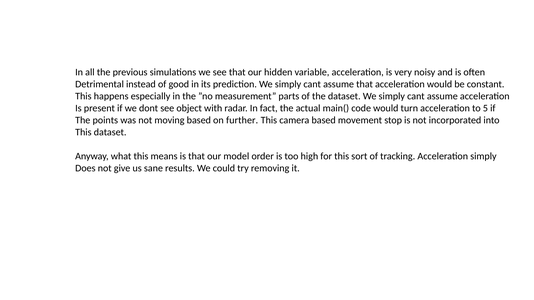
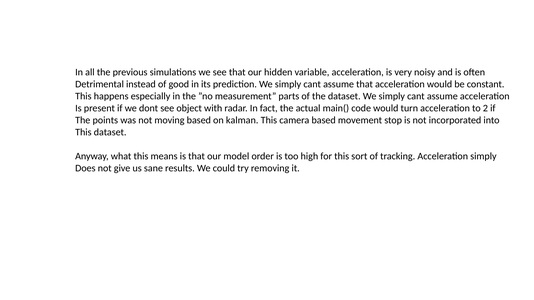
5: 5 -> 2 (485, 108)
further: further -> kalman (242, 120)
